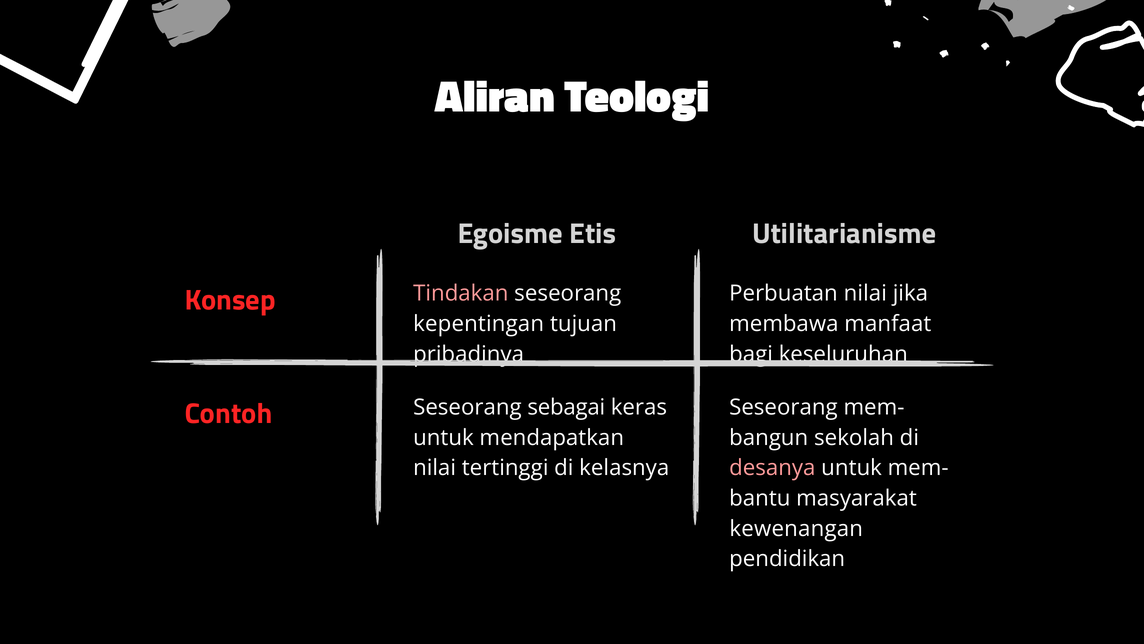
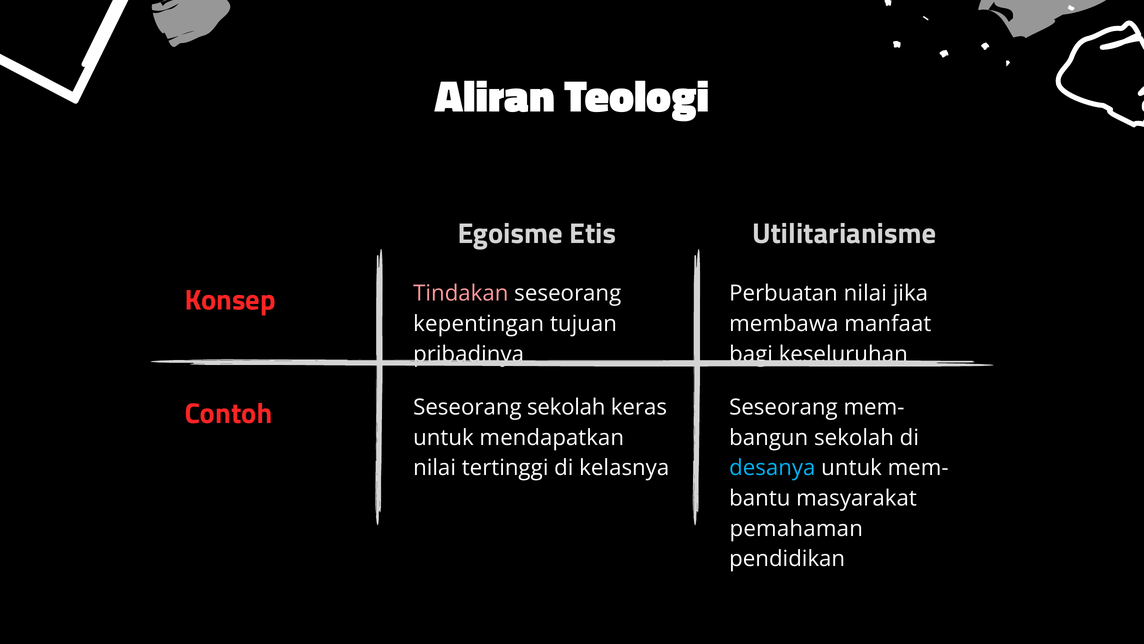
Seseorang sebagai: sebagai -> sekolah (566, 407)
desanya colour: pink -> light blue (772, 468)
kewenangan: kewenangan -> pemahaman (796, 528)
